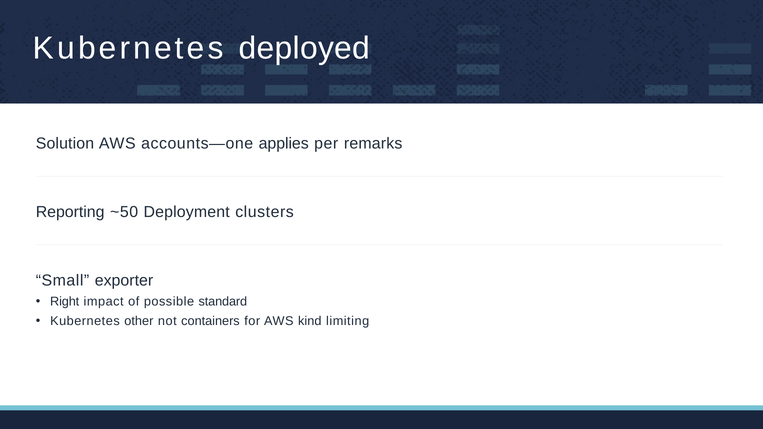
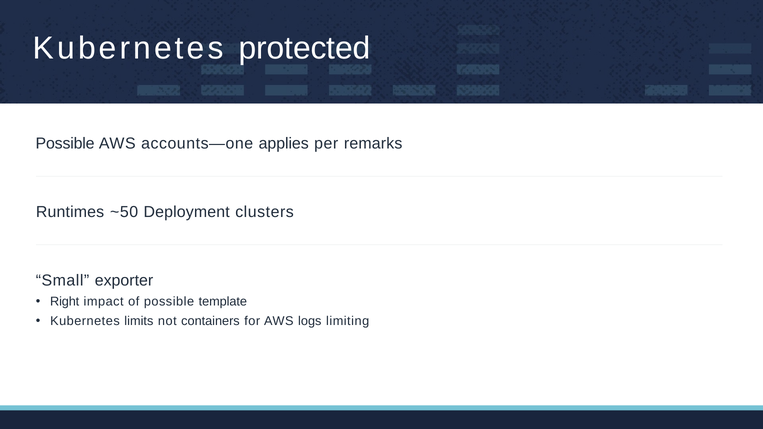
deployed: deployed -> protected (305, 48)
Solution: Solution -> Possible (65, 143)
Reporting: Reporting -> Runtimes (70, 212)
standard: standard -> template (223, 302)
other: other -> limits (139, 321)
kind: kind -> logs (310, 321)
